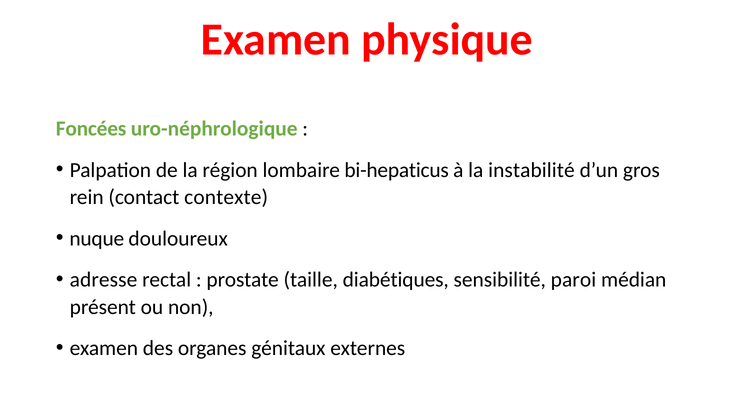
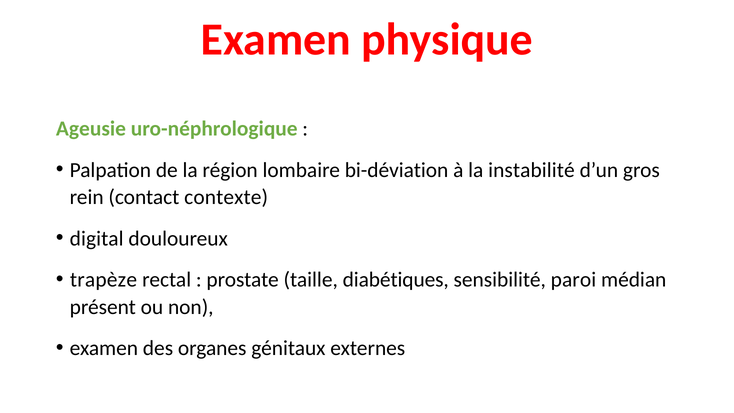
Foncées: Foncées -> Ageusie (91, 129)
bi-hepaticus: bi-hepaticus -> bi-déviation (397, 170)
nuque: nuque -> digital (97, 239)
adresse: adresse -> trapèze (103, 280)
